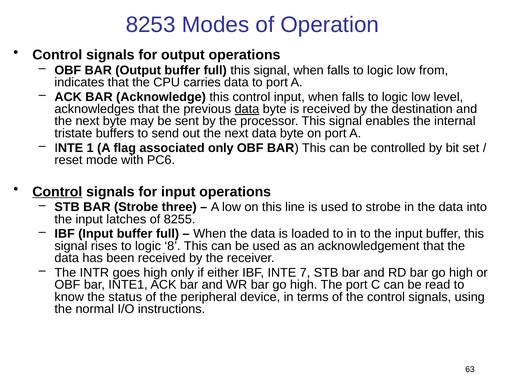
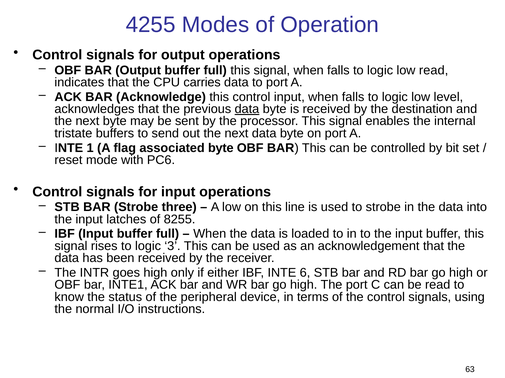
8253: 8253 -> 4255 (151, 25)
low from: from -> read (434, 70)
associated only: only -> byte (221, 148)
Control underline: present -> none (57, 192)
8: 8 -> 3 (173, 246)
7: 7 -> 6 (305, 273)
